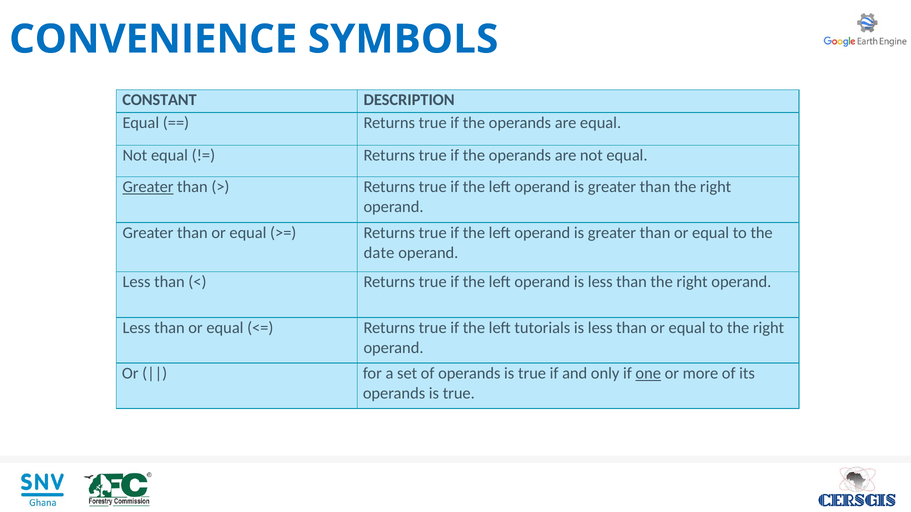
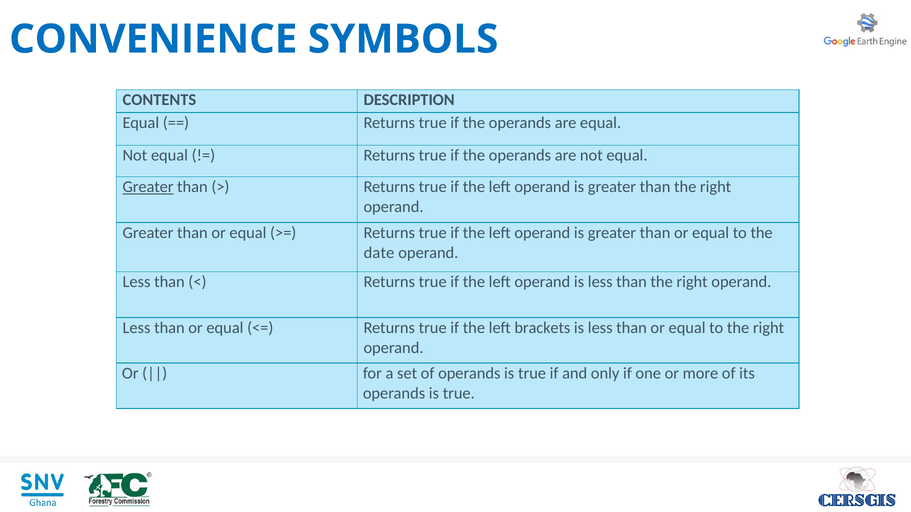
CONSTANT: CONSTANT -> CONTENTS (159, 100)
tutorials: tutorials -> brackets (542, 328)
one underline: present -> none (648, 374)
